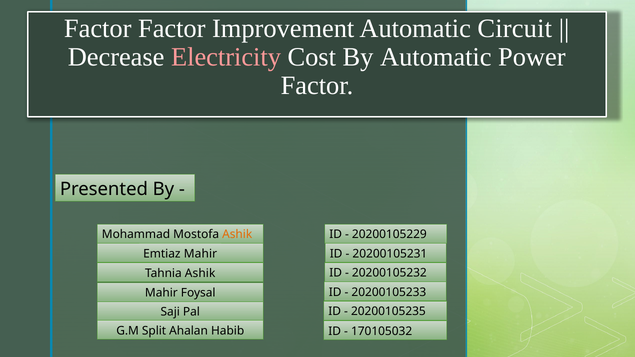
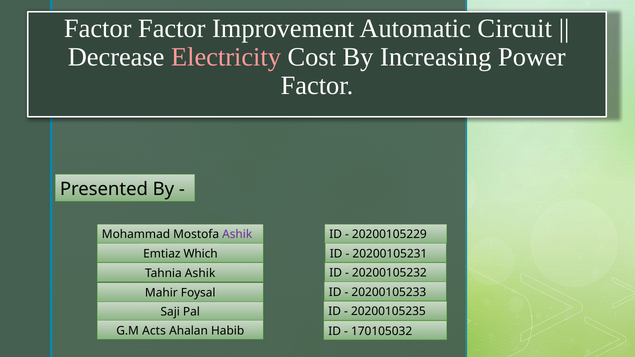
By Automatic: Automatic -> Increasing (436, 57)
Ashik colour: orange -> purple (237, 234)
Emtiaz Mahir: Mahir -> Which (201, 254)
Split: Split -> Acts (154, 331)
